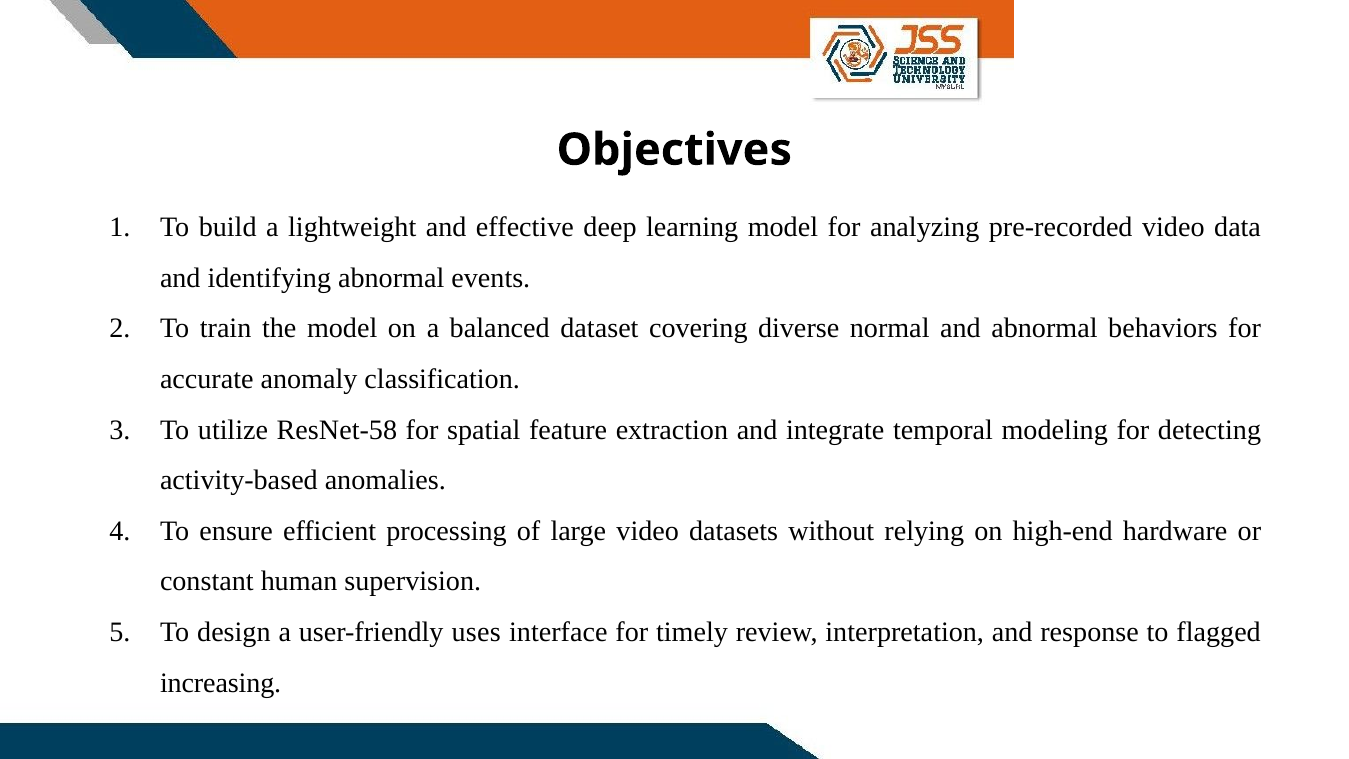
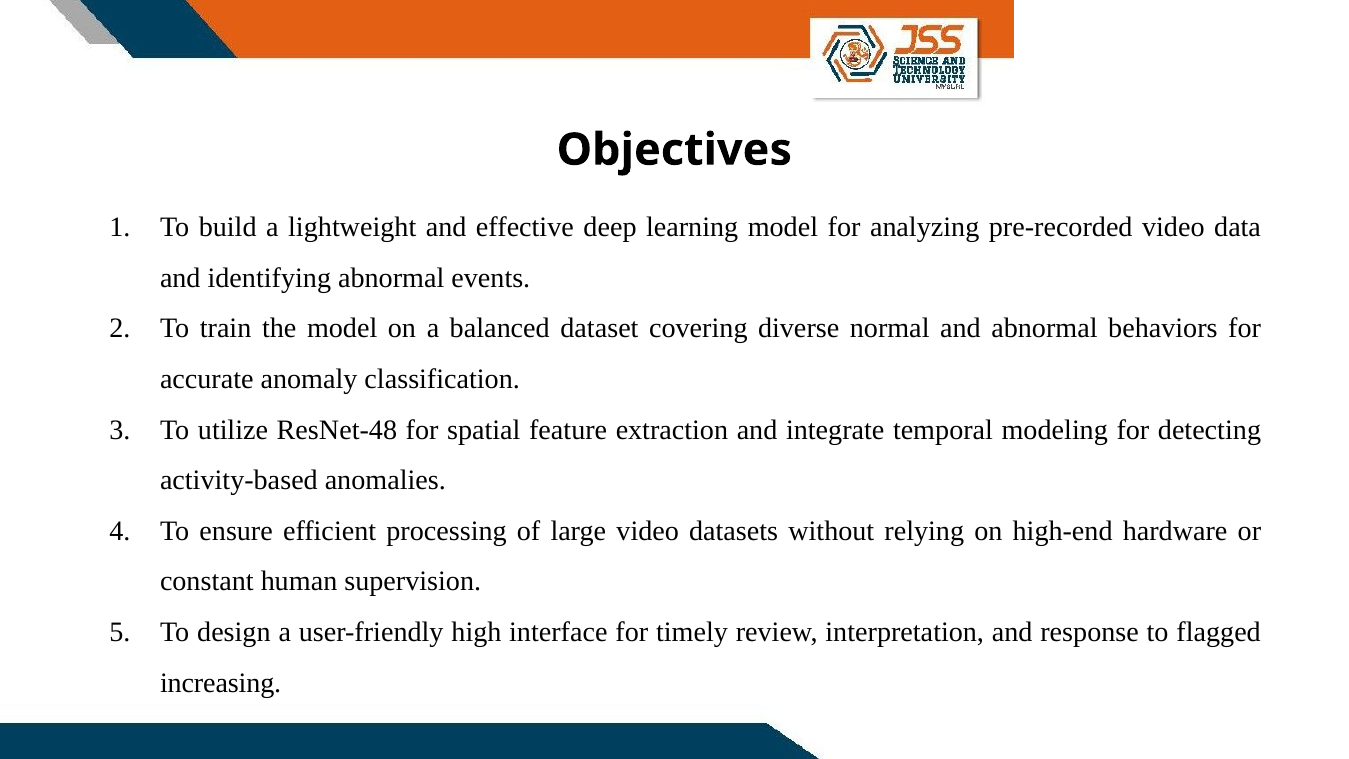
ResNet-58: ResNet-58 -> ResNet-48 (337, 430)
uses: uses -> high (476, 632)
